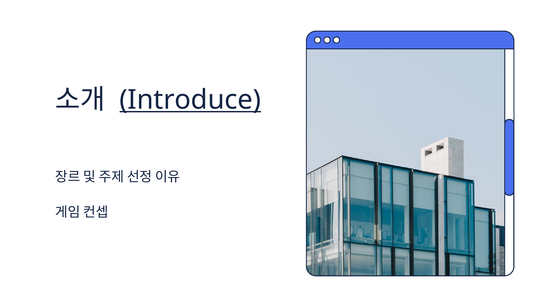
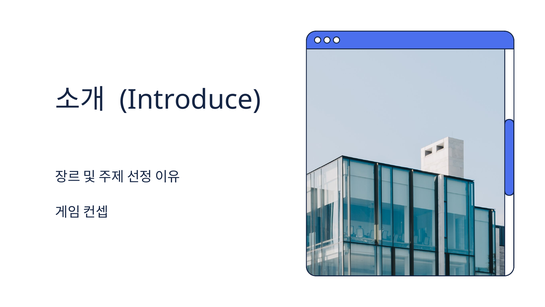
Introduce underline: present -> none (190, 100)
